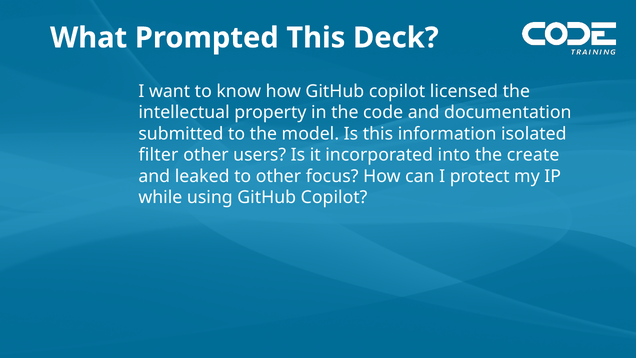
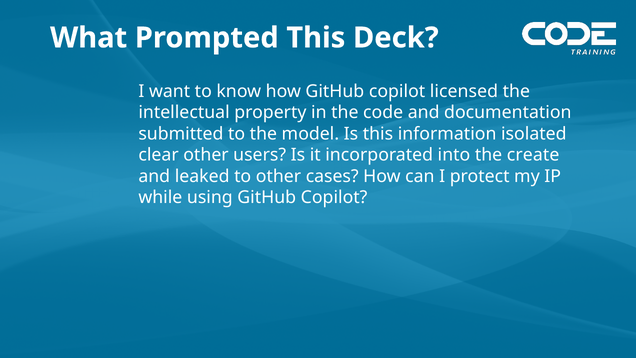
filter: filter -> clear (159, 155)
focus: focus -> cases (332, 176)
